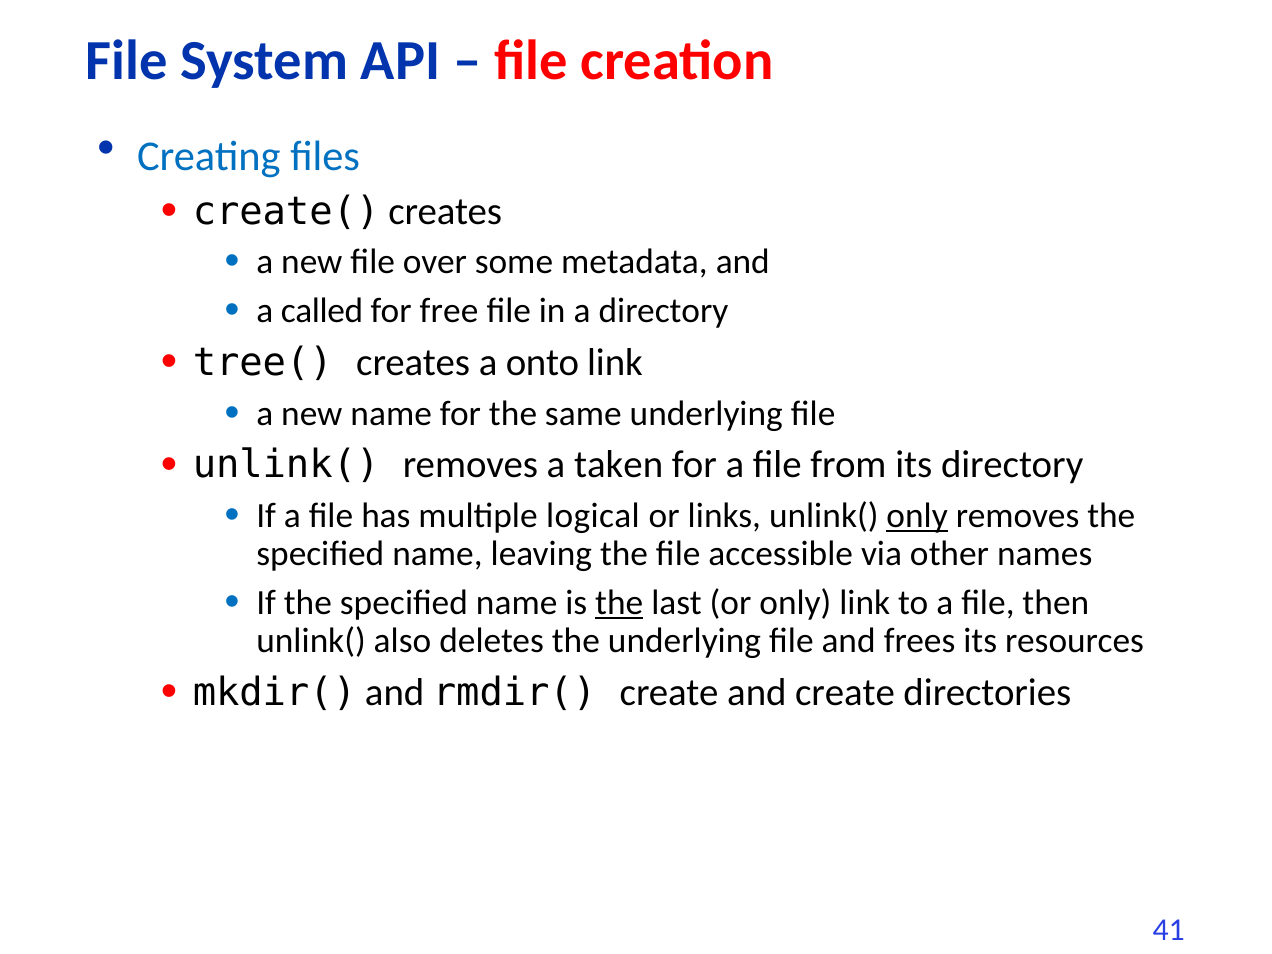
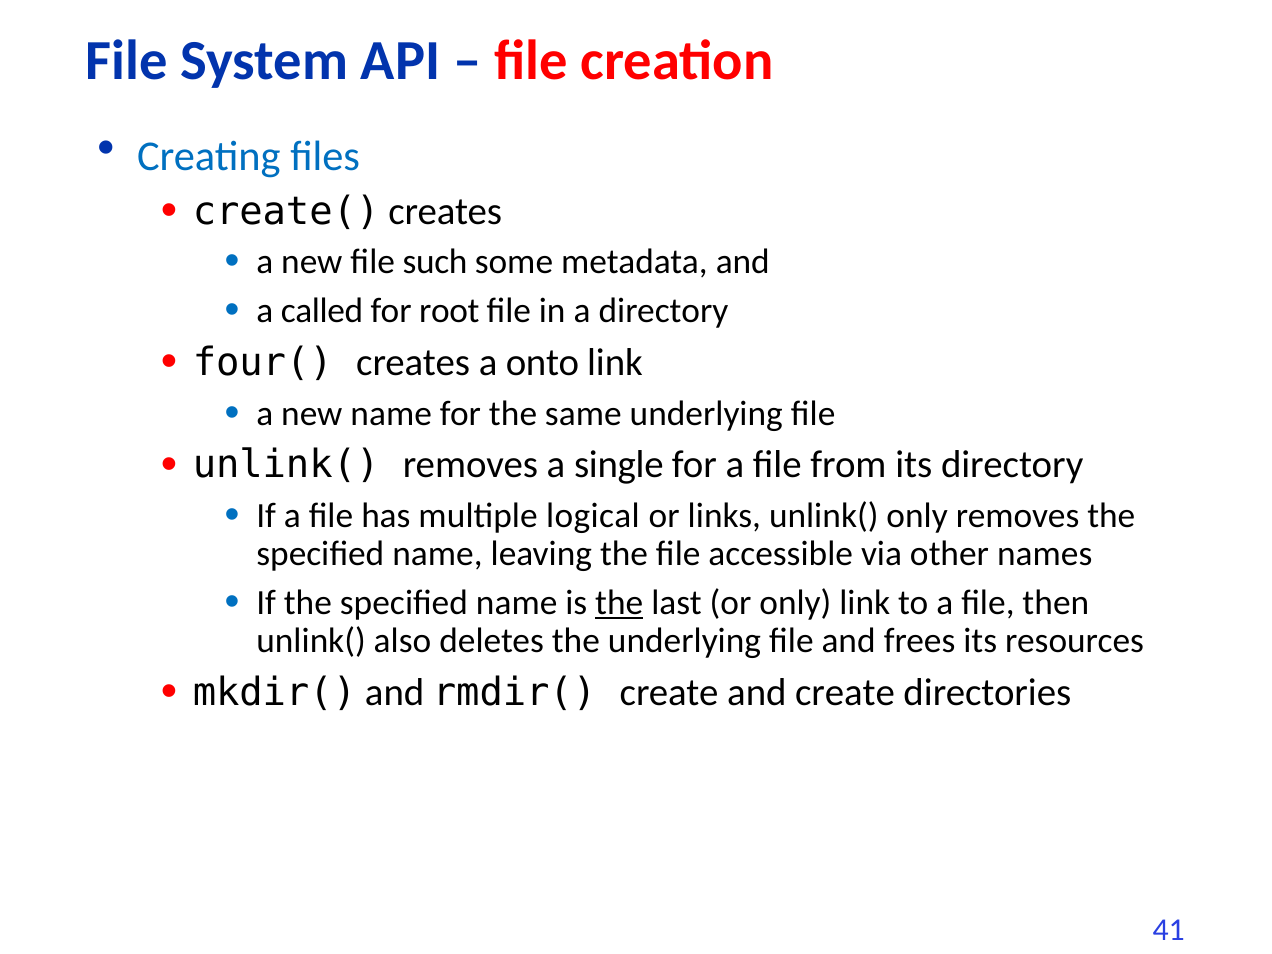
over: over -> such (435, 262)
free: free -> root (449, 311)
tree(: tree( -> four( (263, 363)
taken: taken -> single (619, 465)
only underline: present -> none (917, 516)
